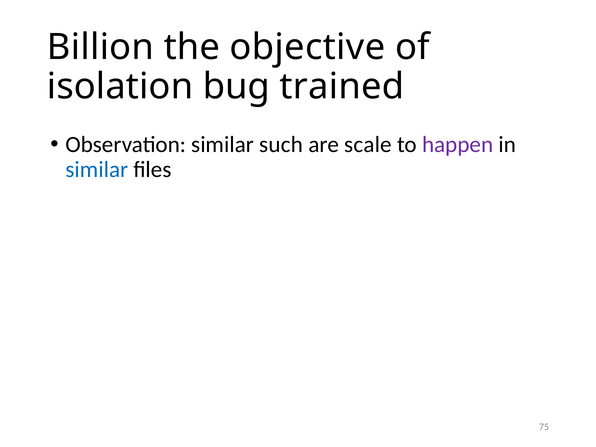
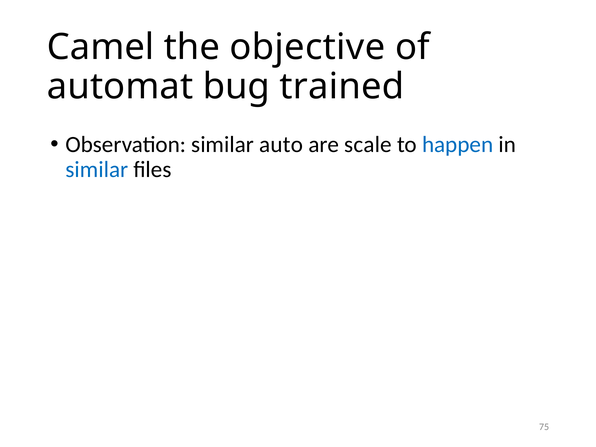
Billion: Billion -> Camel (101, 47)
isolation: isolation -> automat (120, 86)
such: such -> auto (281, 144)
happen colour: purple -> blue (458, 144)
